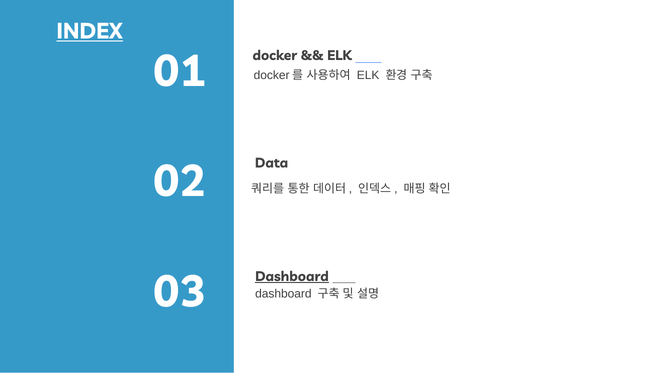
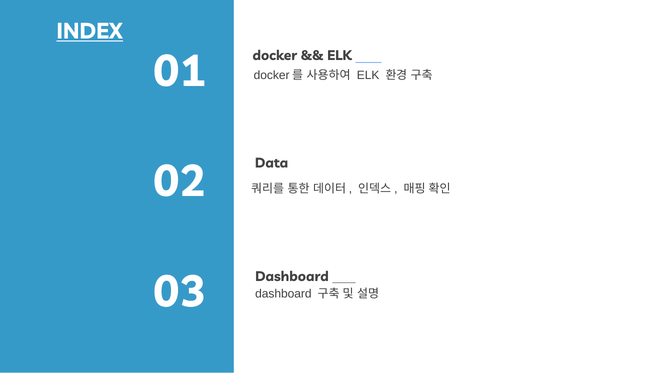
Dashboard underline: present -> none (292, 277)
